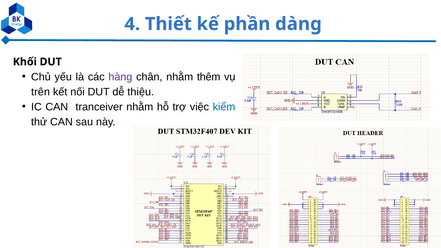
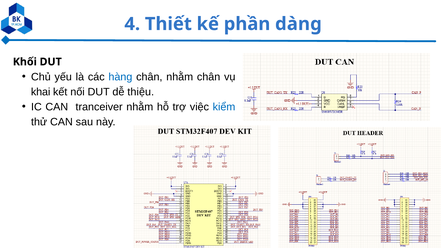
hàng colour: purple -> blue (120, 77)
nhằm thêm: thêm -> chân (209, 77)
trên: trên -> khai (41, 92)
